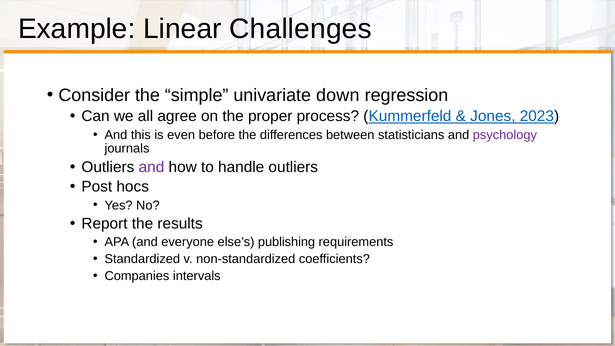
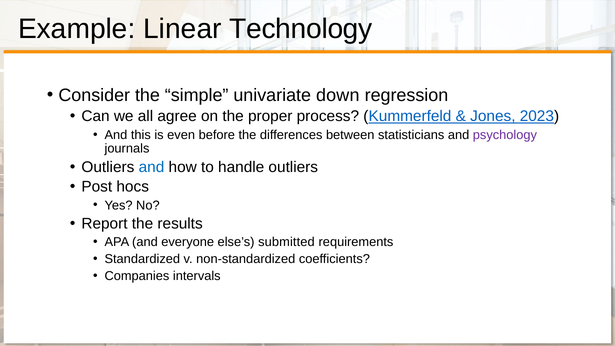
Challenges: Challenges -> Technology (301, 29)
and colour: purple -> blue (151, 167)
publishing: publishing -> submitted (286, 242)
